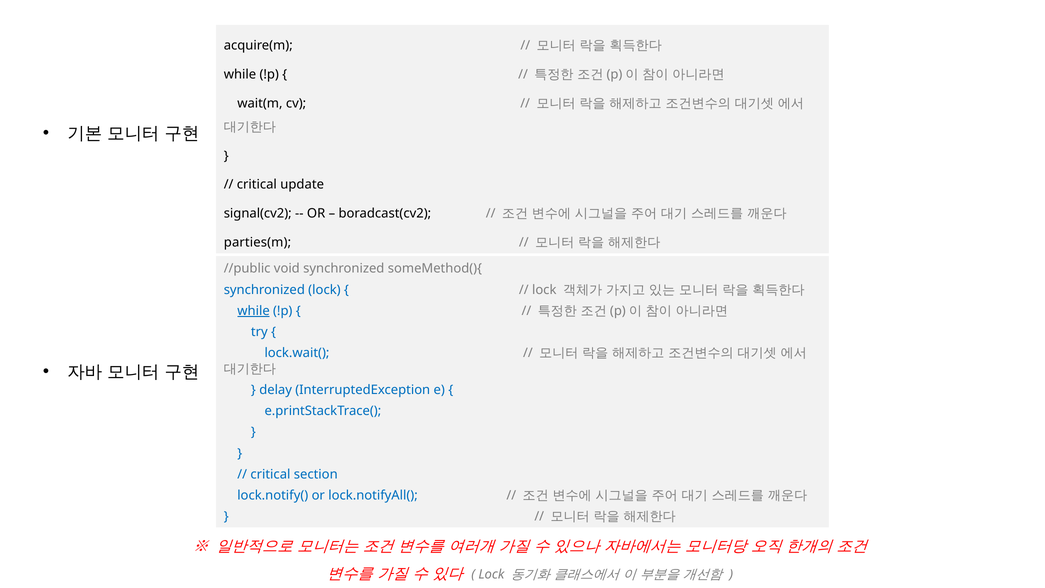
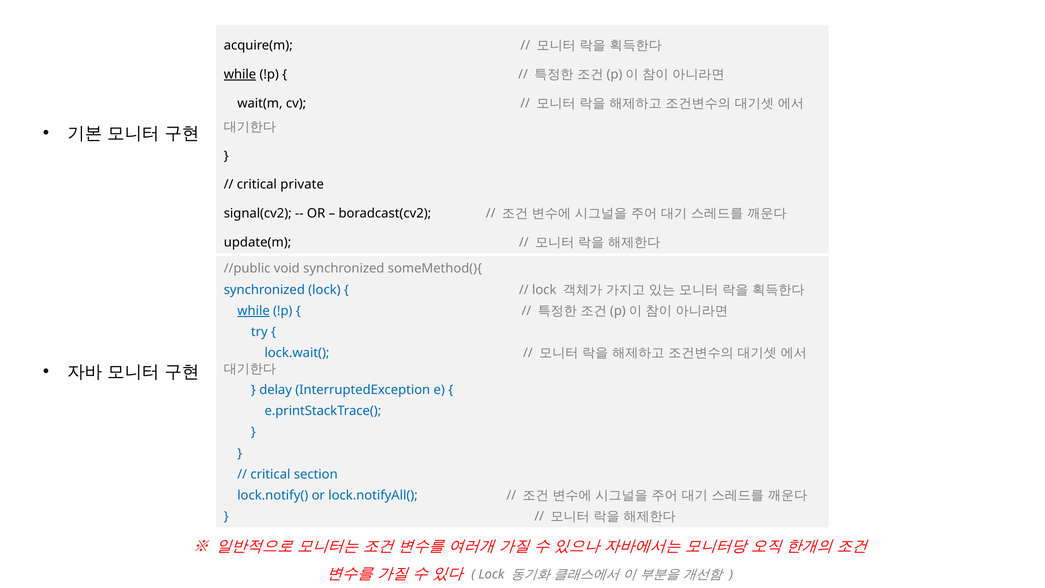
while underline: none -> present (240, 74)
update: update -> private (302, 185)
parties(m: parties(m -> update(m (258, 242)
